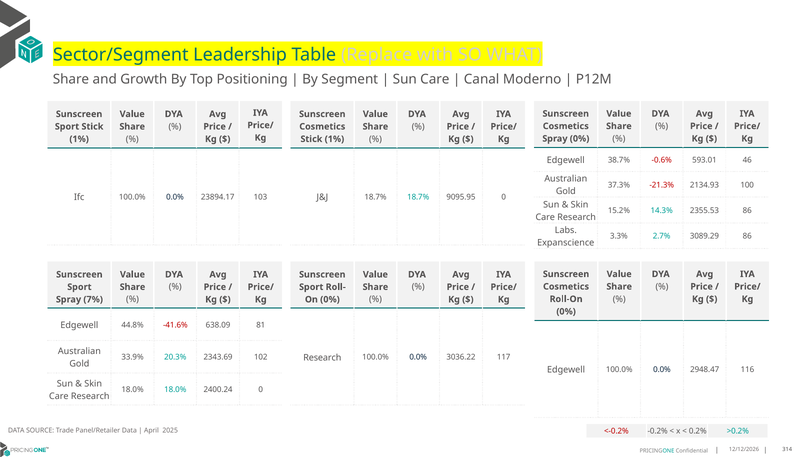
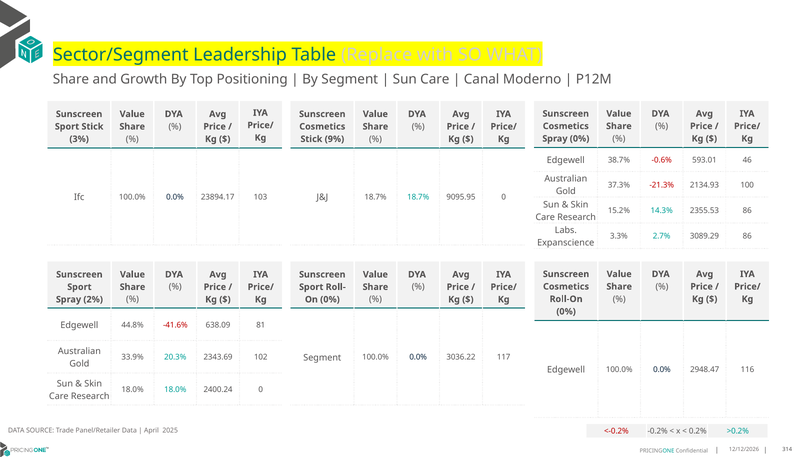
1%: 1% -> 3% (79, 139)
1%: 1% -> 9% (334, 139)
7%: 7% -> 2% (93, 299)
Research: Research -> Segment (322, 357)
